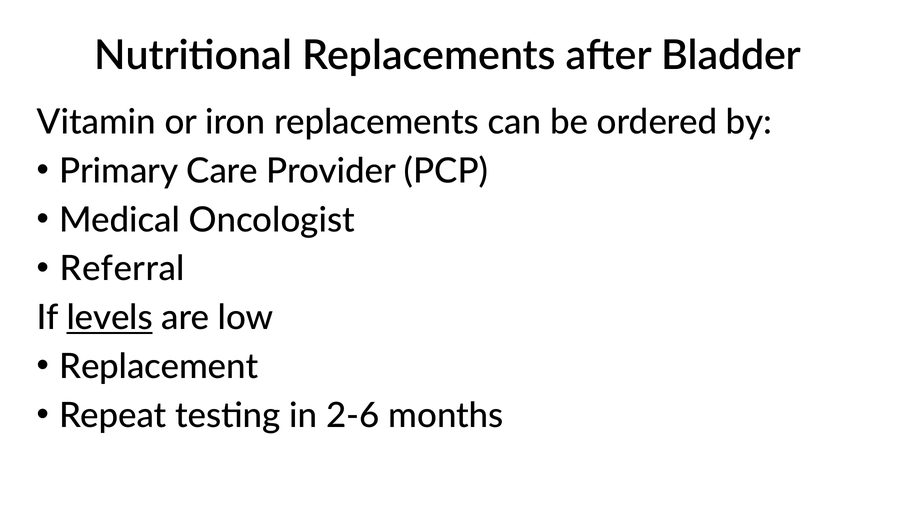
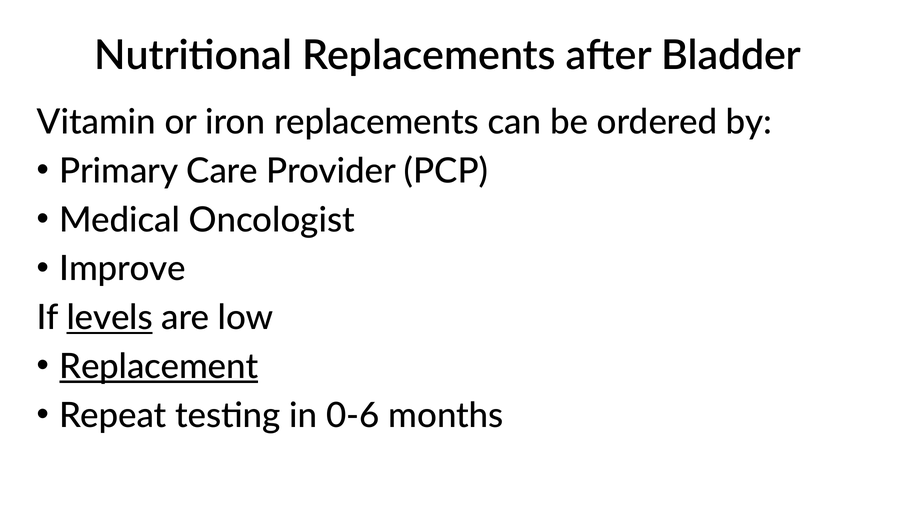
Referral: Referral -> Improve (123, 269)
Replacement underline: none -> present (159, 367)
2-6: 2-6 -> 0-6 (353, 416)
